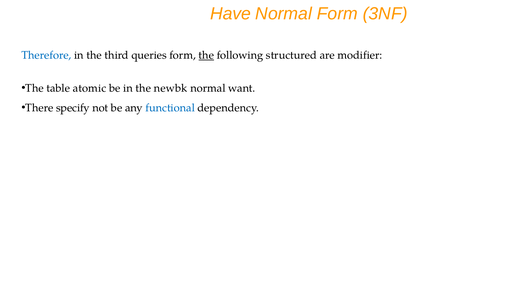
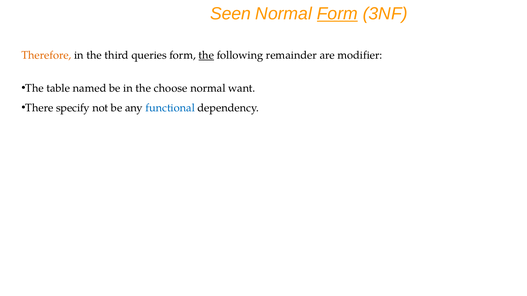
Have: Have -> Seen (231, 14)
Form underline: none -> present (337, 14)
Therefore colour: blue -> orange (46, 55)
structured: structured -> remainder (291, 55)
atomic: atomic -> named (90, 88)
newbk: newbk -> choose (171, 88)
